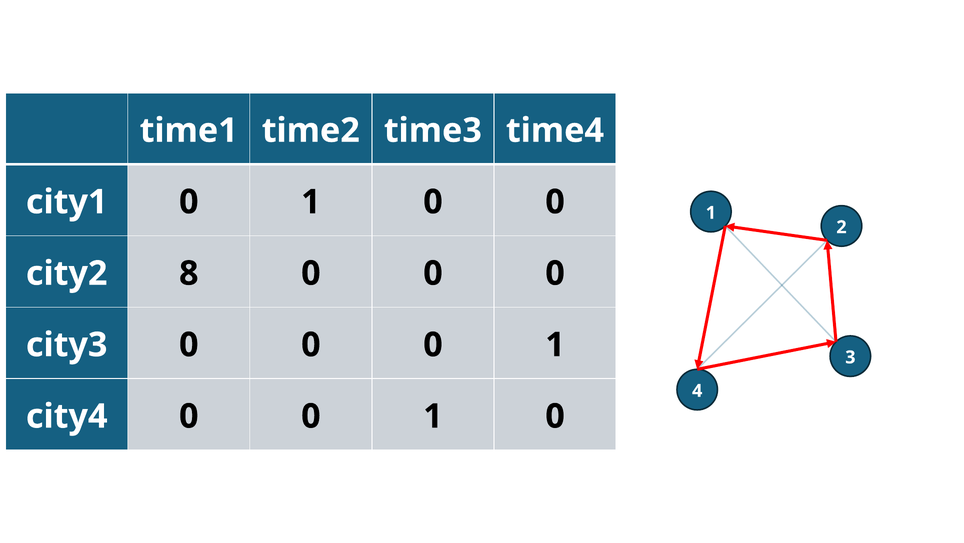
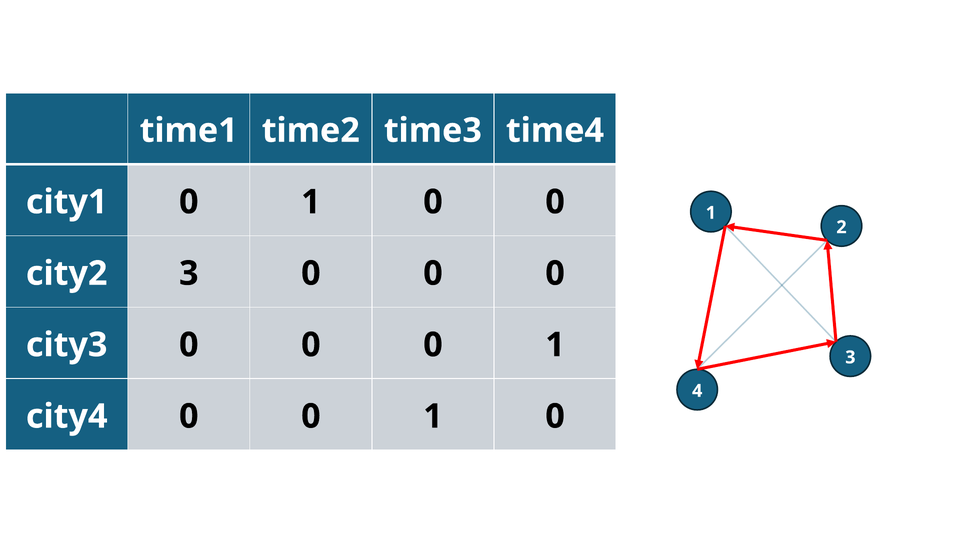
city2 8: 8 -> 3 (189, 273)
